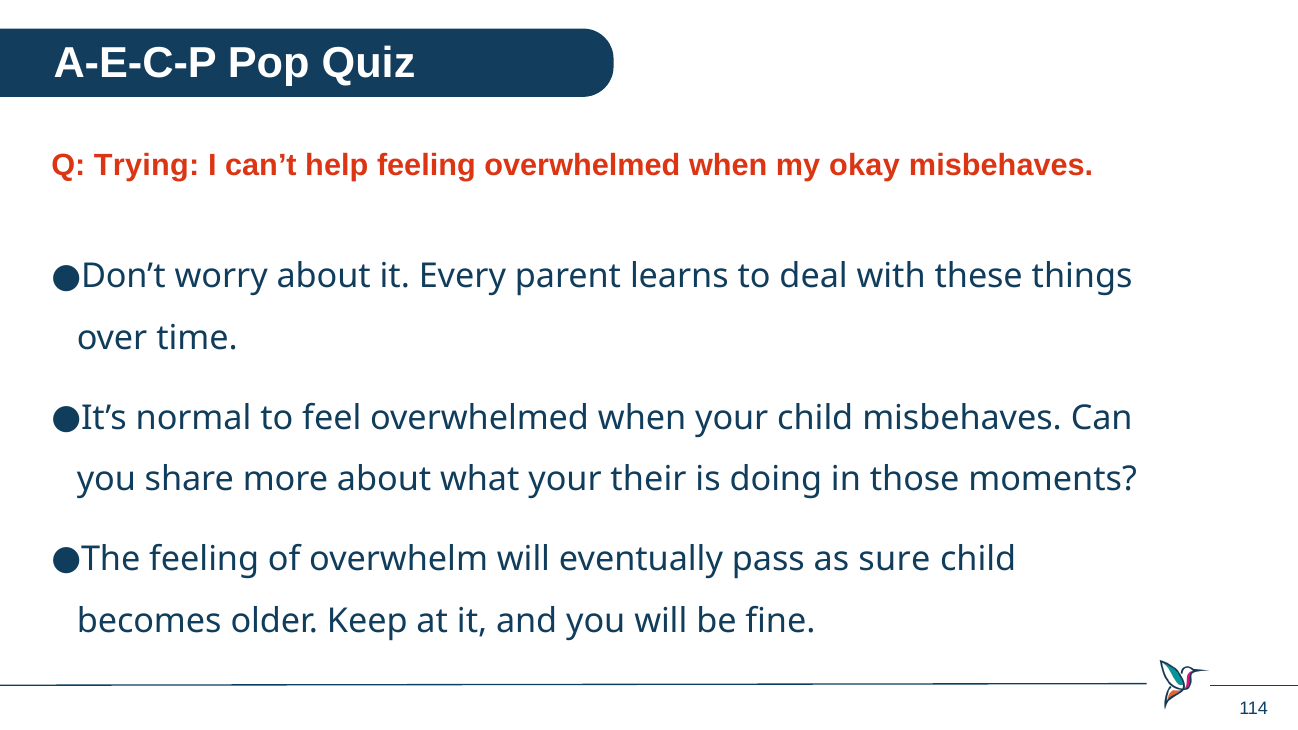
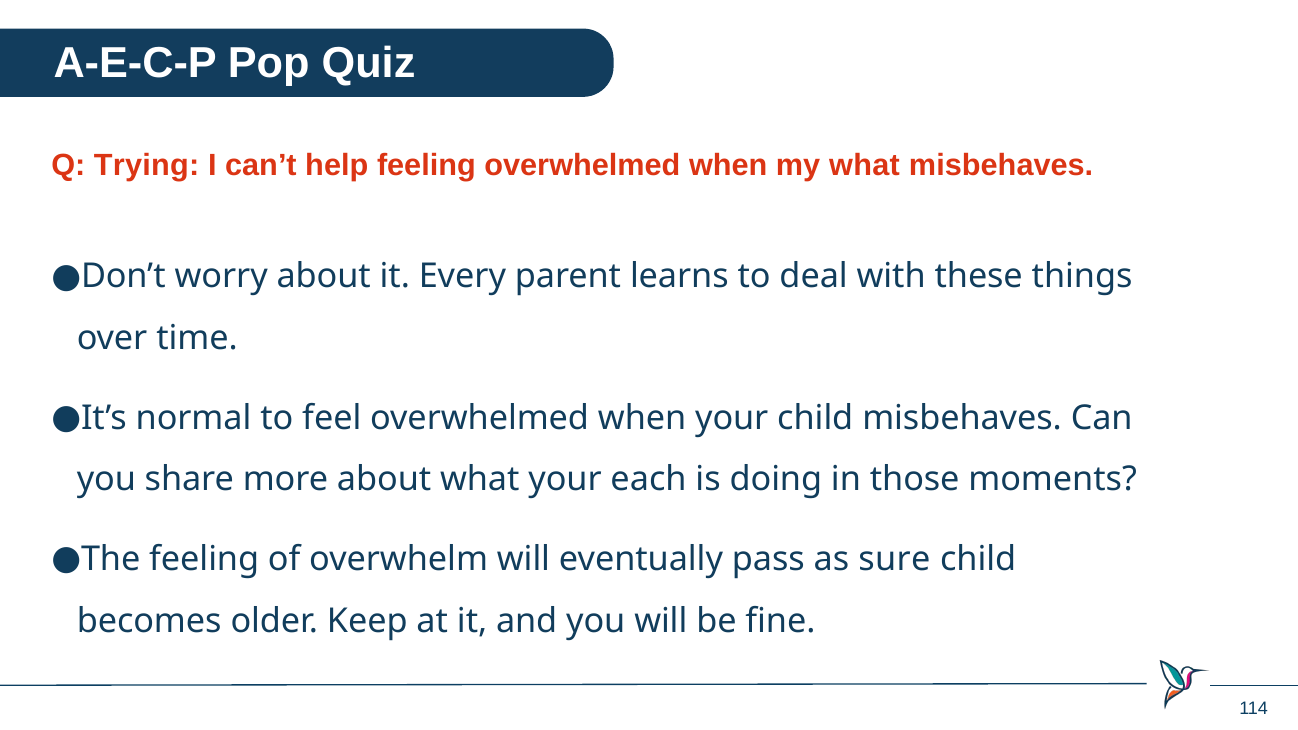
my okay: okay -> what (864, 165)
their: their -> each (649, 480)
